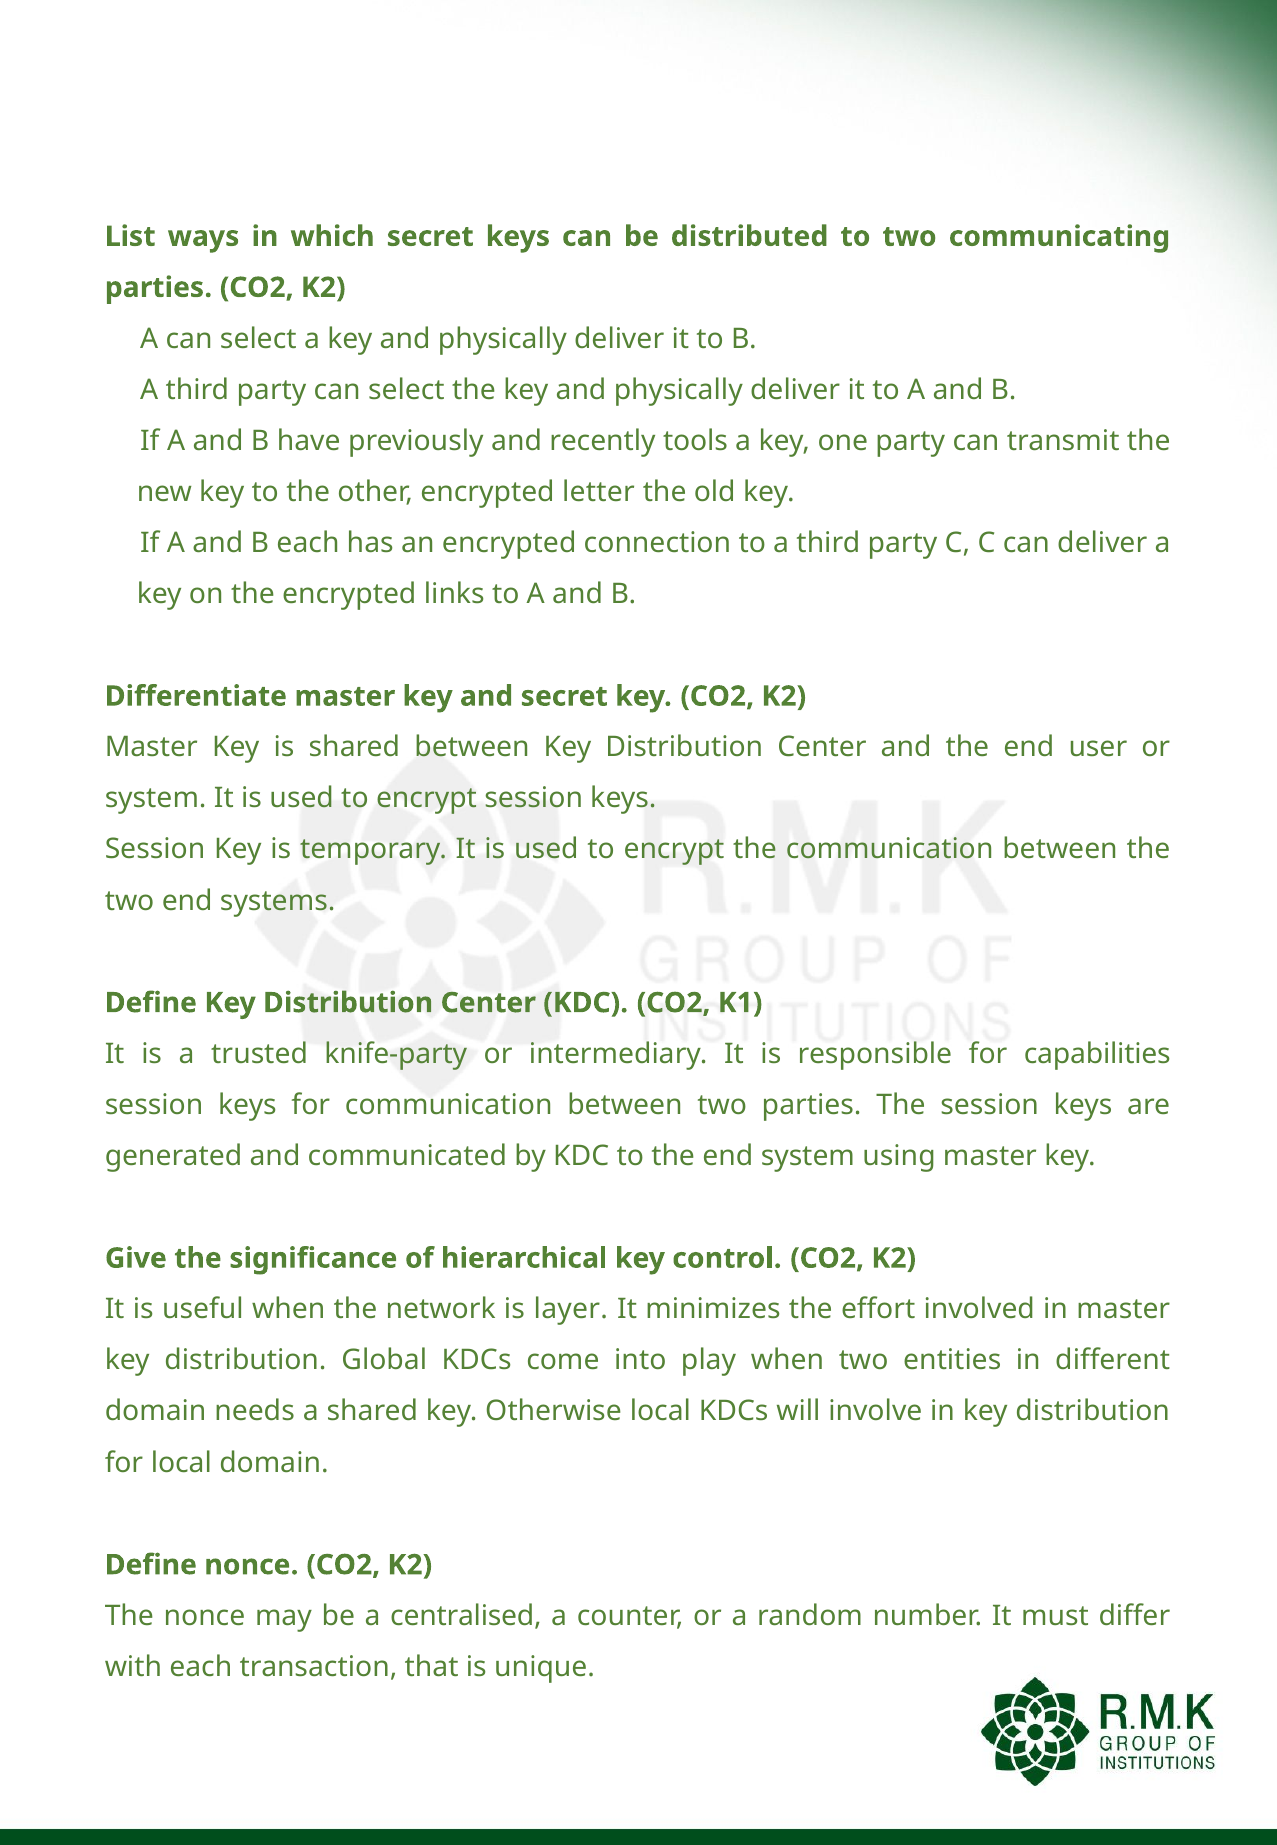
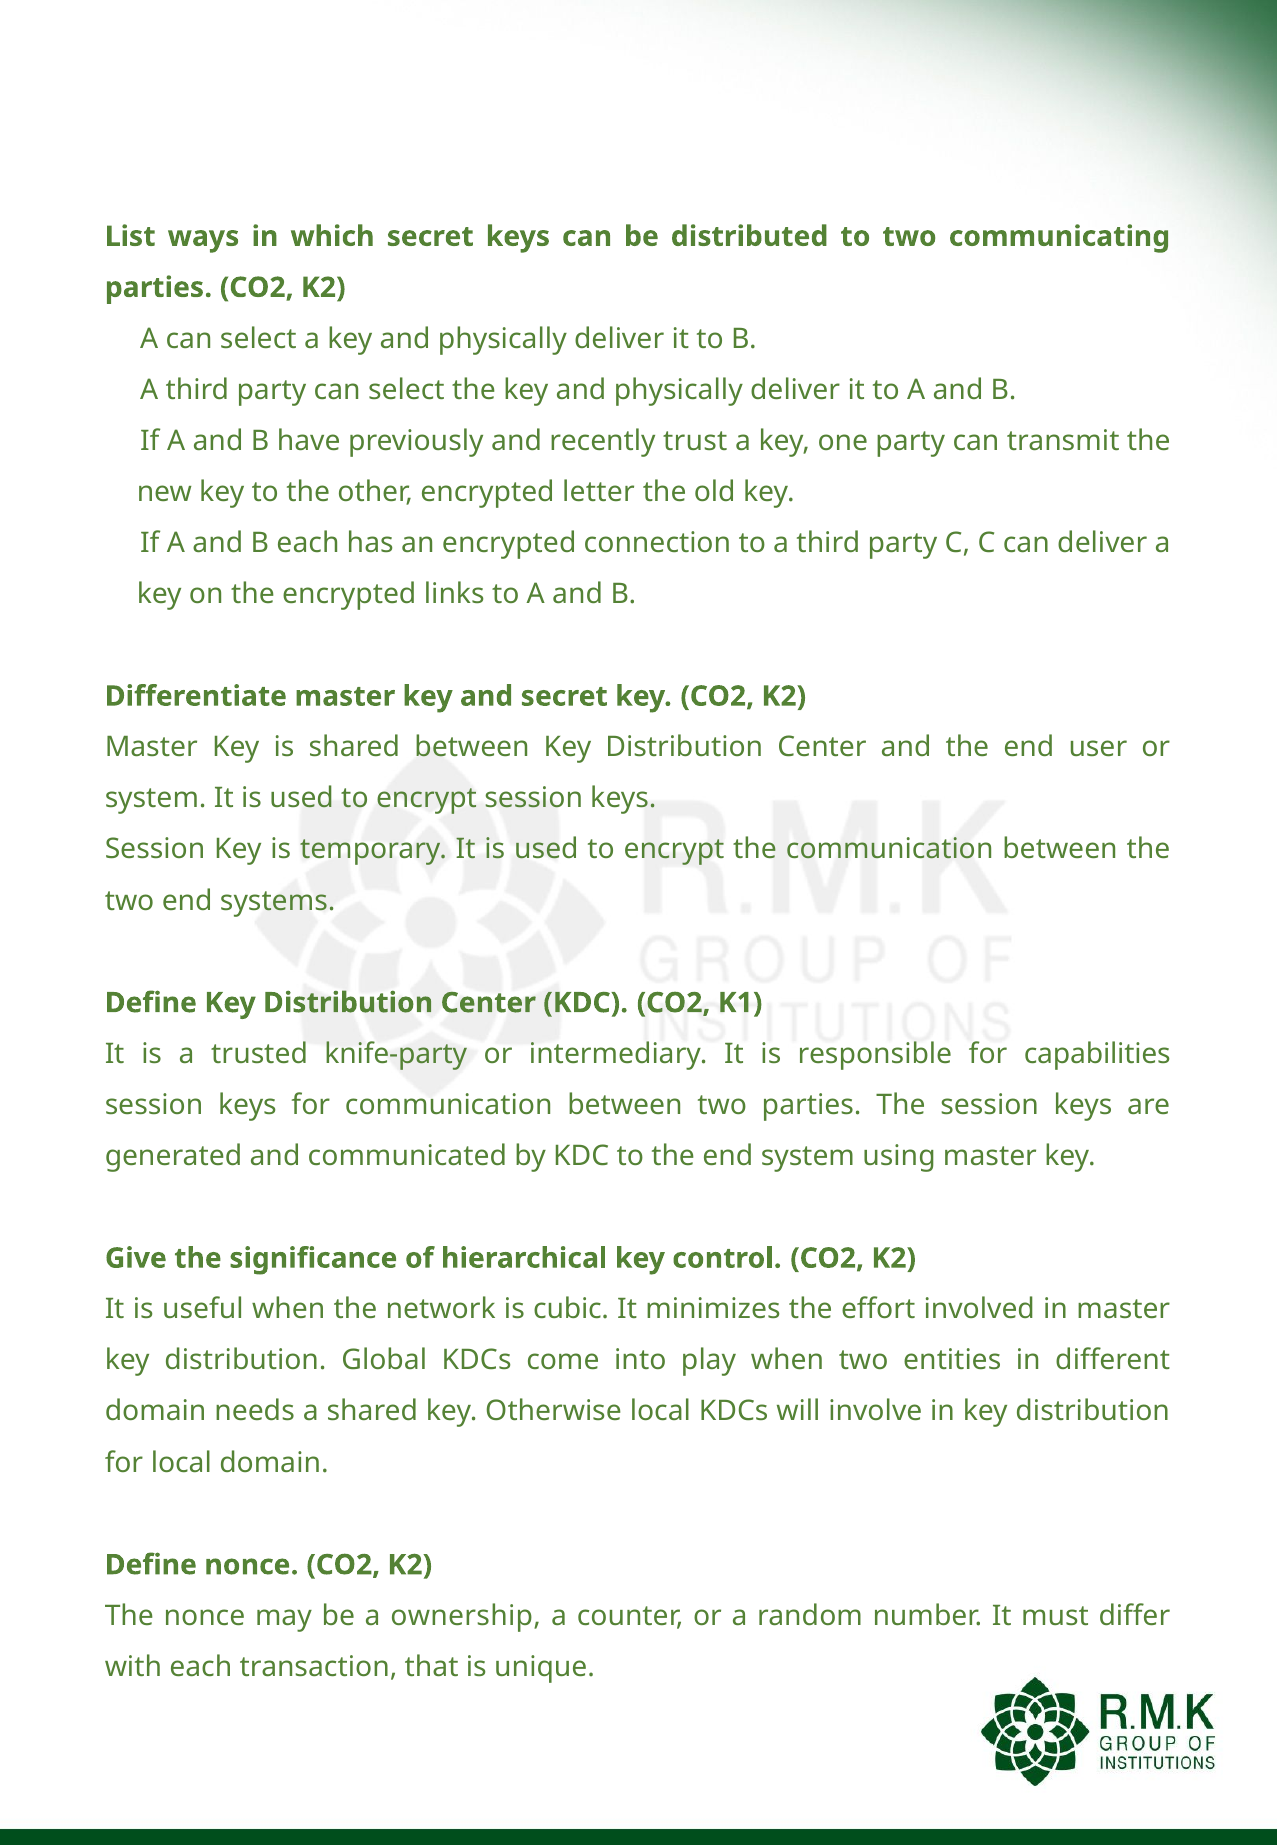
tools: tools -> trust (695, 441)
layer: layer -> cubic (571, 1309)
centralised: centralised -> ownership (466, 1616)
